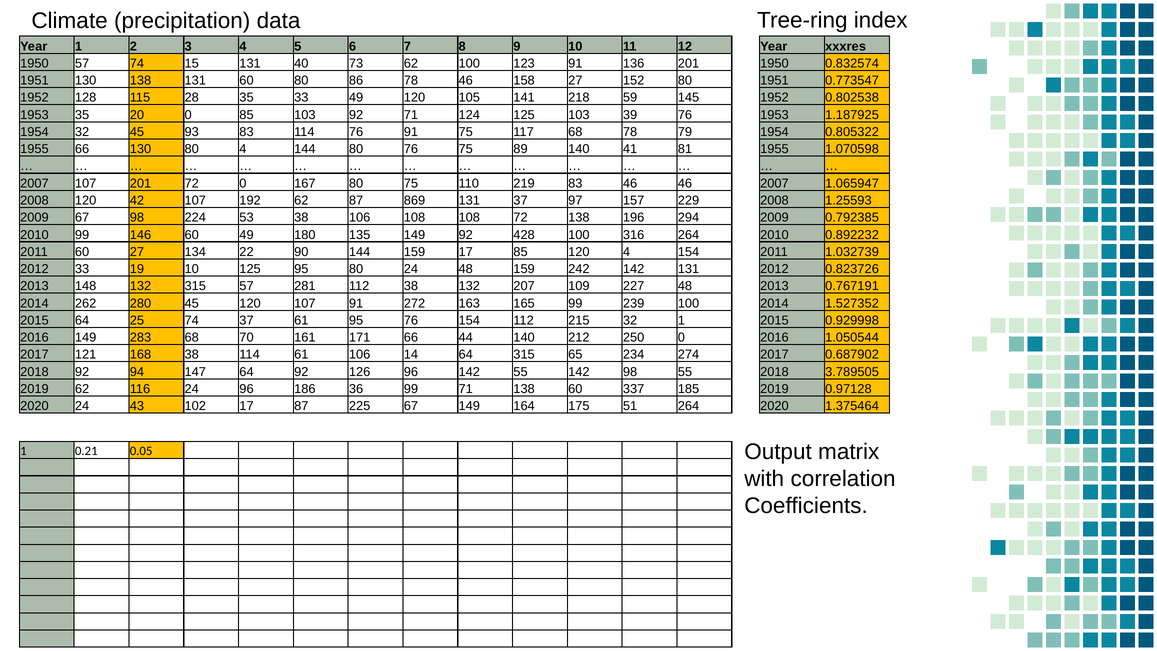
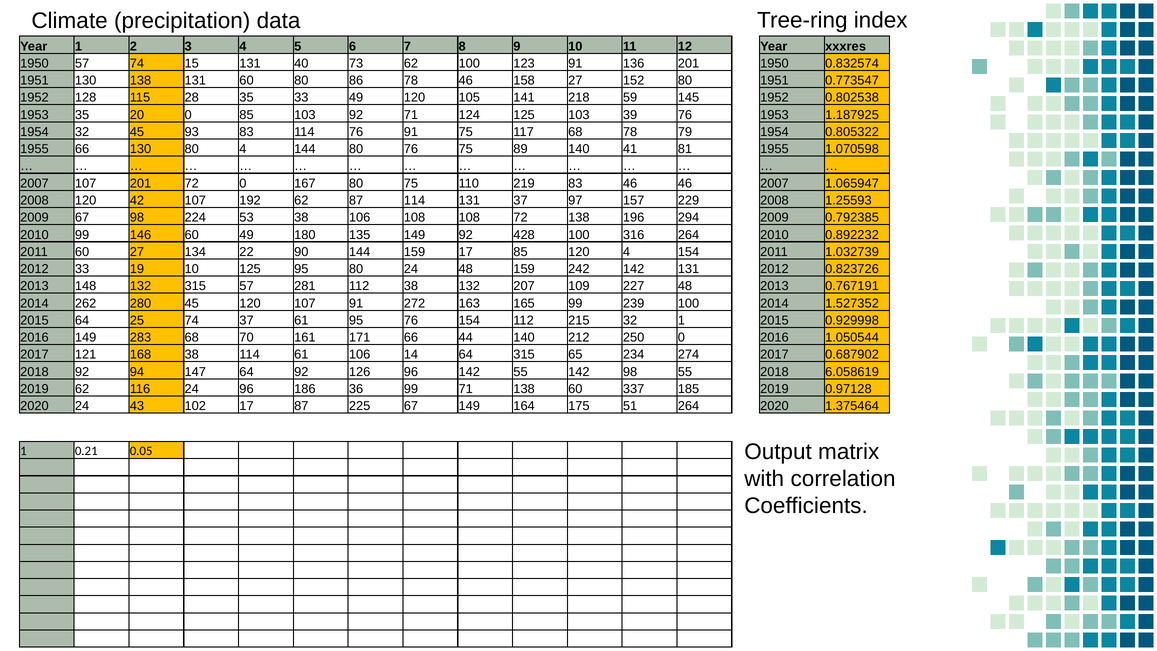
87 869: 869 -> 114 (414, 200)
3.789505: 3.789505 -> 6.058619 (852, 372)
